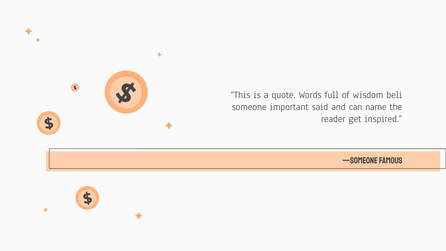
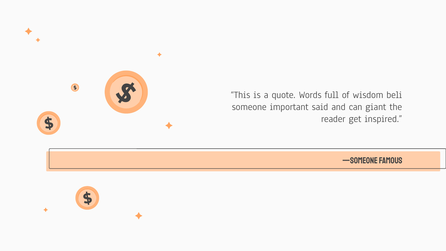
name: name -> giant (376, 107)
